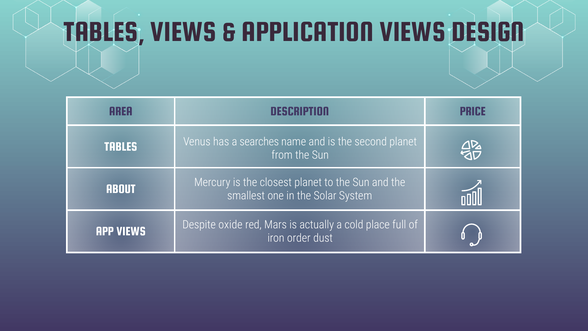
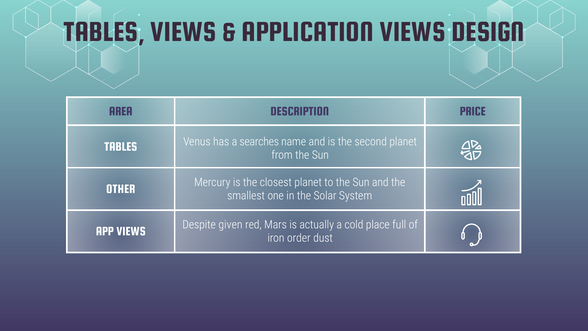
ABOUT: ABOUT -> OTHER (121, 189)
oxide: oxide -> given (230, 224)
